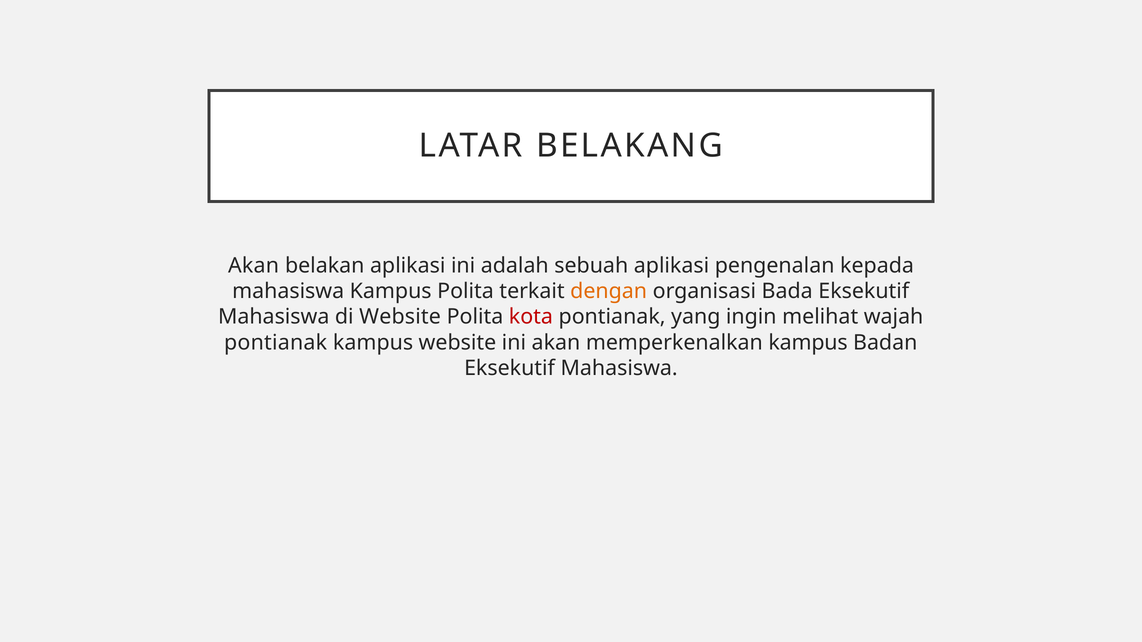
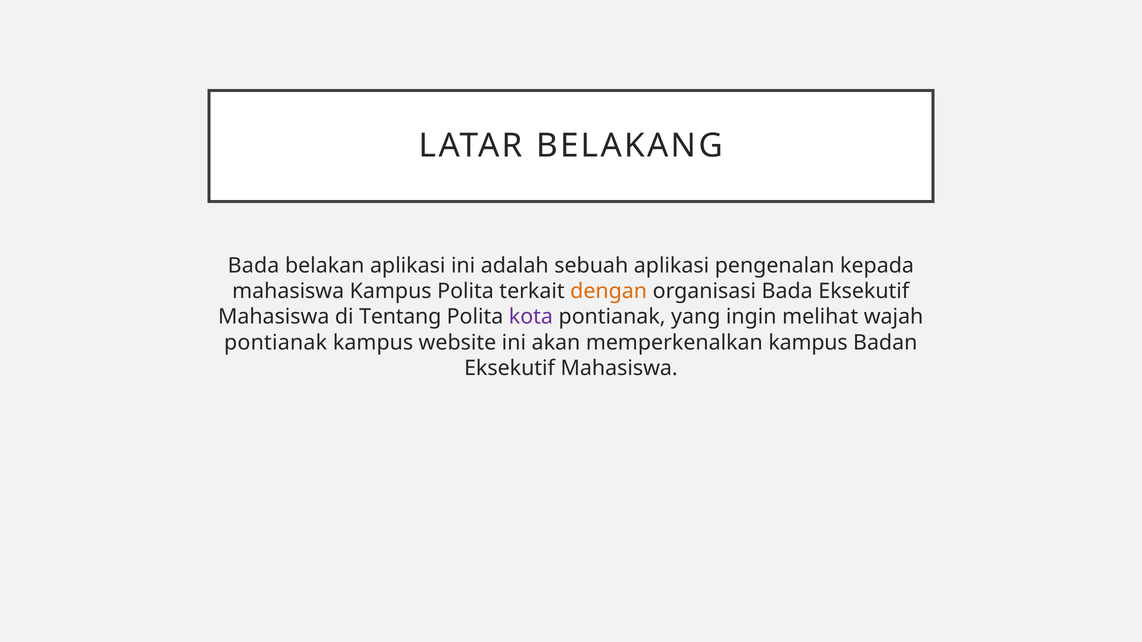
Akan: Akan -> Bada (254, 266)
di Website: Website -> Tentang (400, 317)
kota colour: red -> purple (531, 317)
